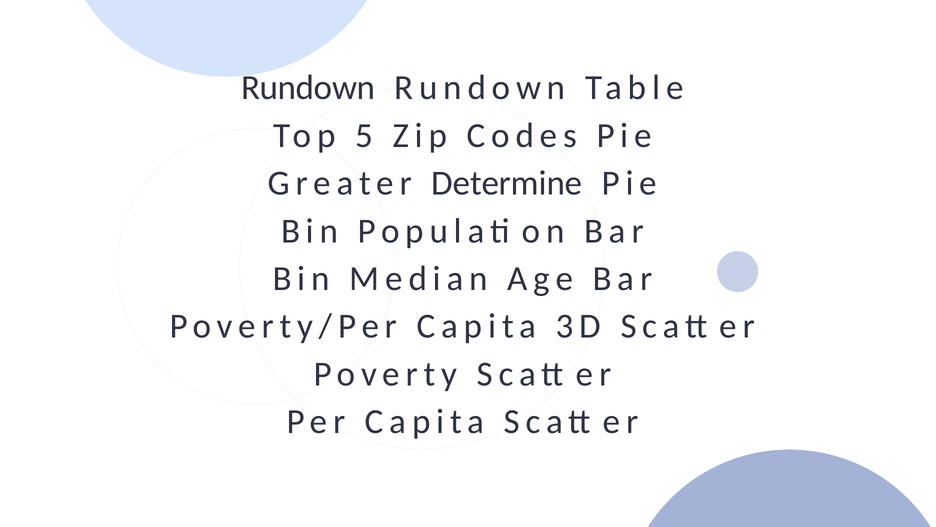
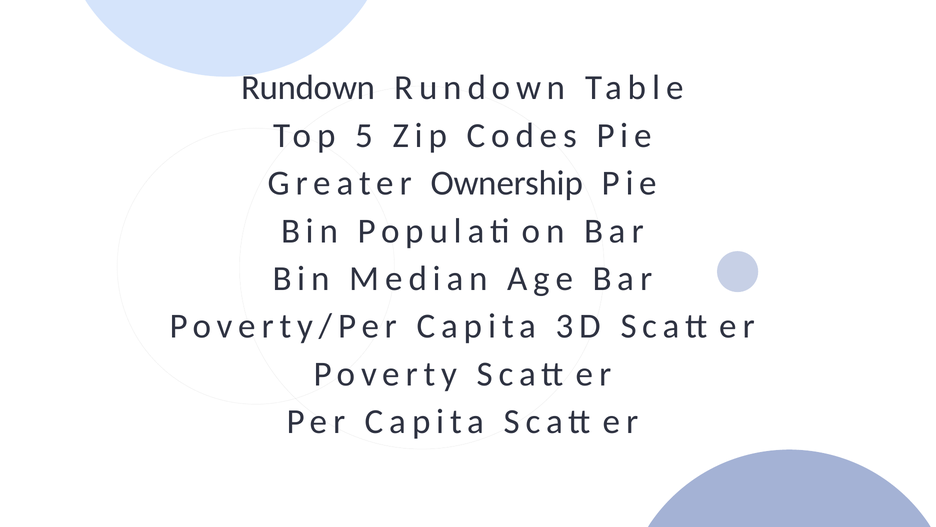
Determine: Determine -> Ownership (507, 183)
